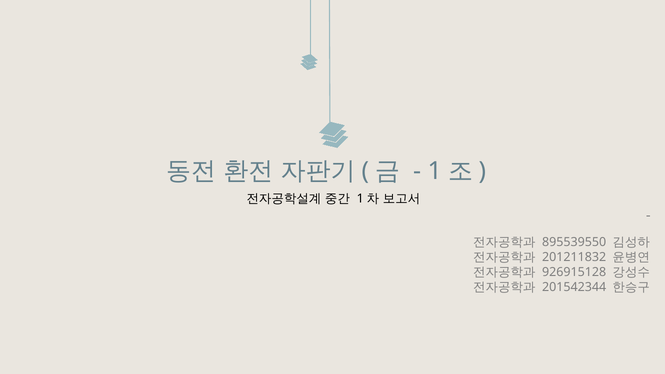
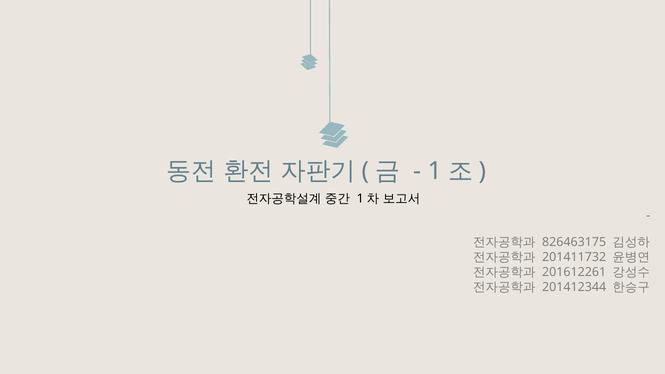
895539550: 895539550 -> 826463175 (574, 242)
201211832: 201211832 -> 201411732 (574, 257)
926915128: 926915128 -> 201612261 (574, 272)
201542344: 201542344 -> 201412344 (574, 287)
